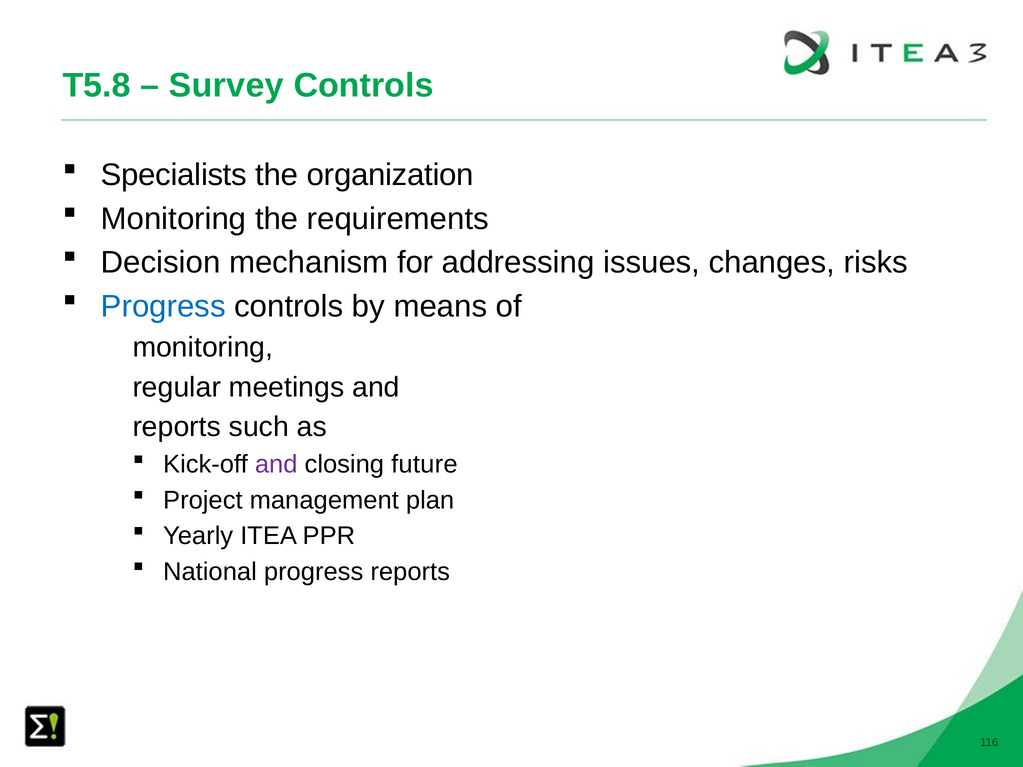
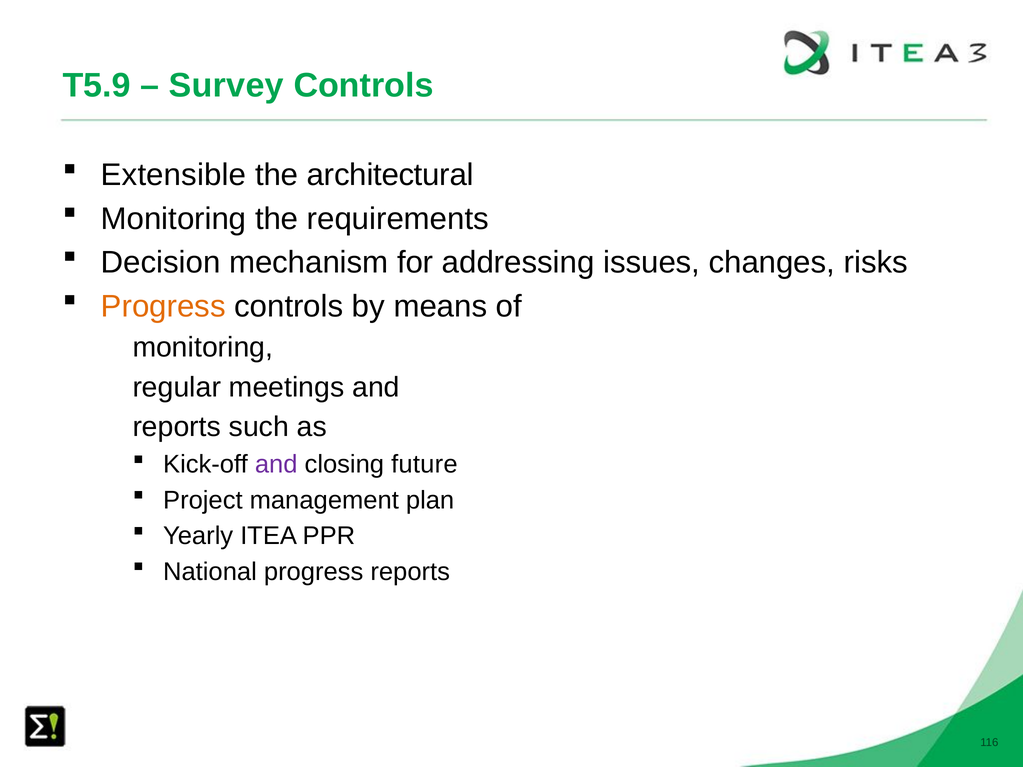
T5.8: T5.8 -> T5.9 (97, 86)
Specialists: Specialists -> Extensible (174, 175)
organization: organization -> architectural (390, 175)
Progress colour: blue -> orange (163, 306)
